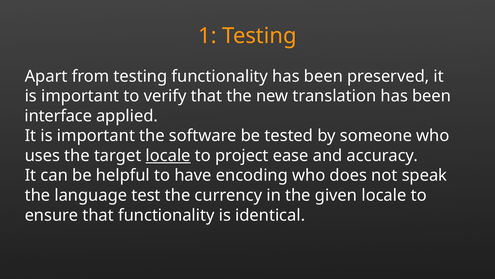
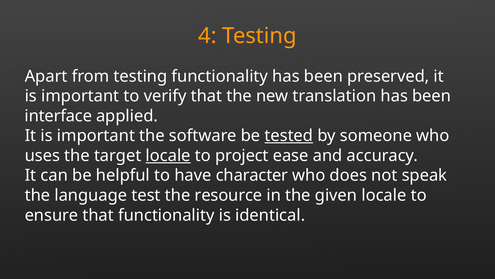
1: 1 -> 4 (207, 36)
tested underline: none -> present (289, 136)
encoding: encoding -> character (252, 175)
currency: currency -> resource (228, 195)
